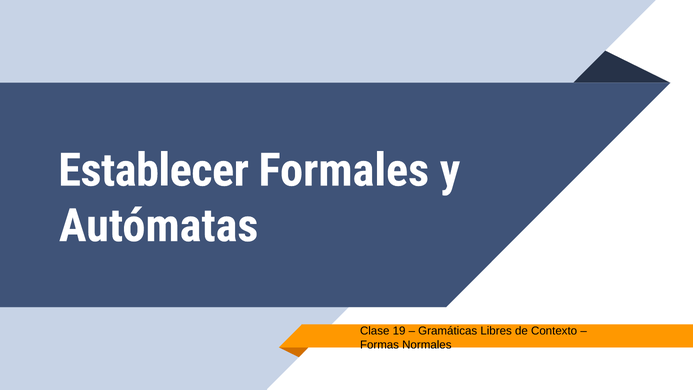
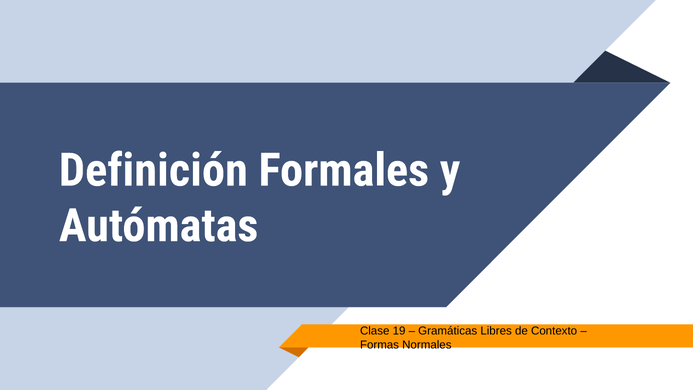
Establecer: Establecer -> Definición (153, 170)
